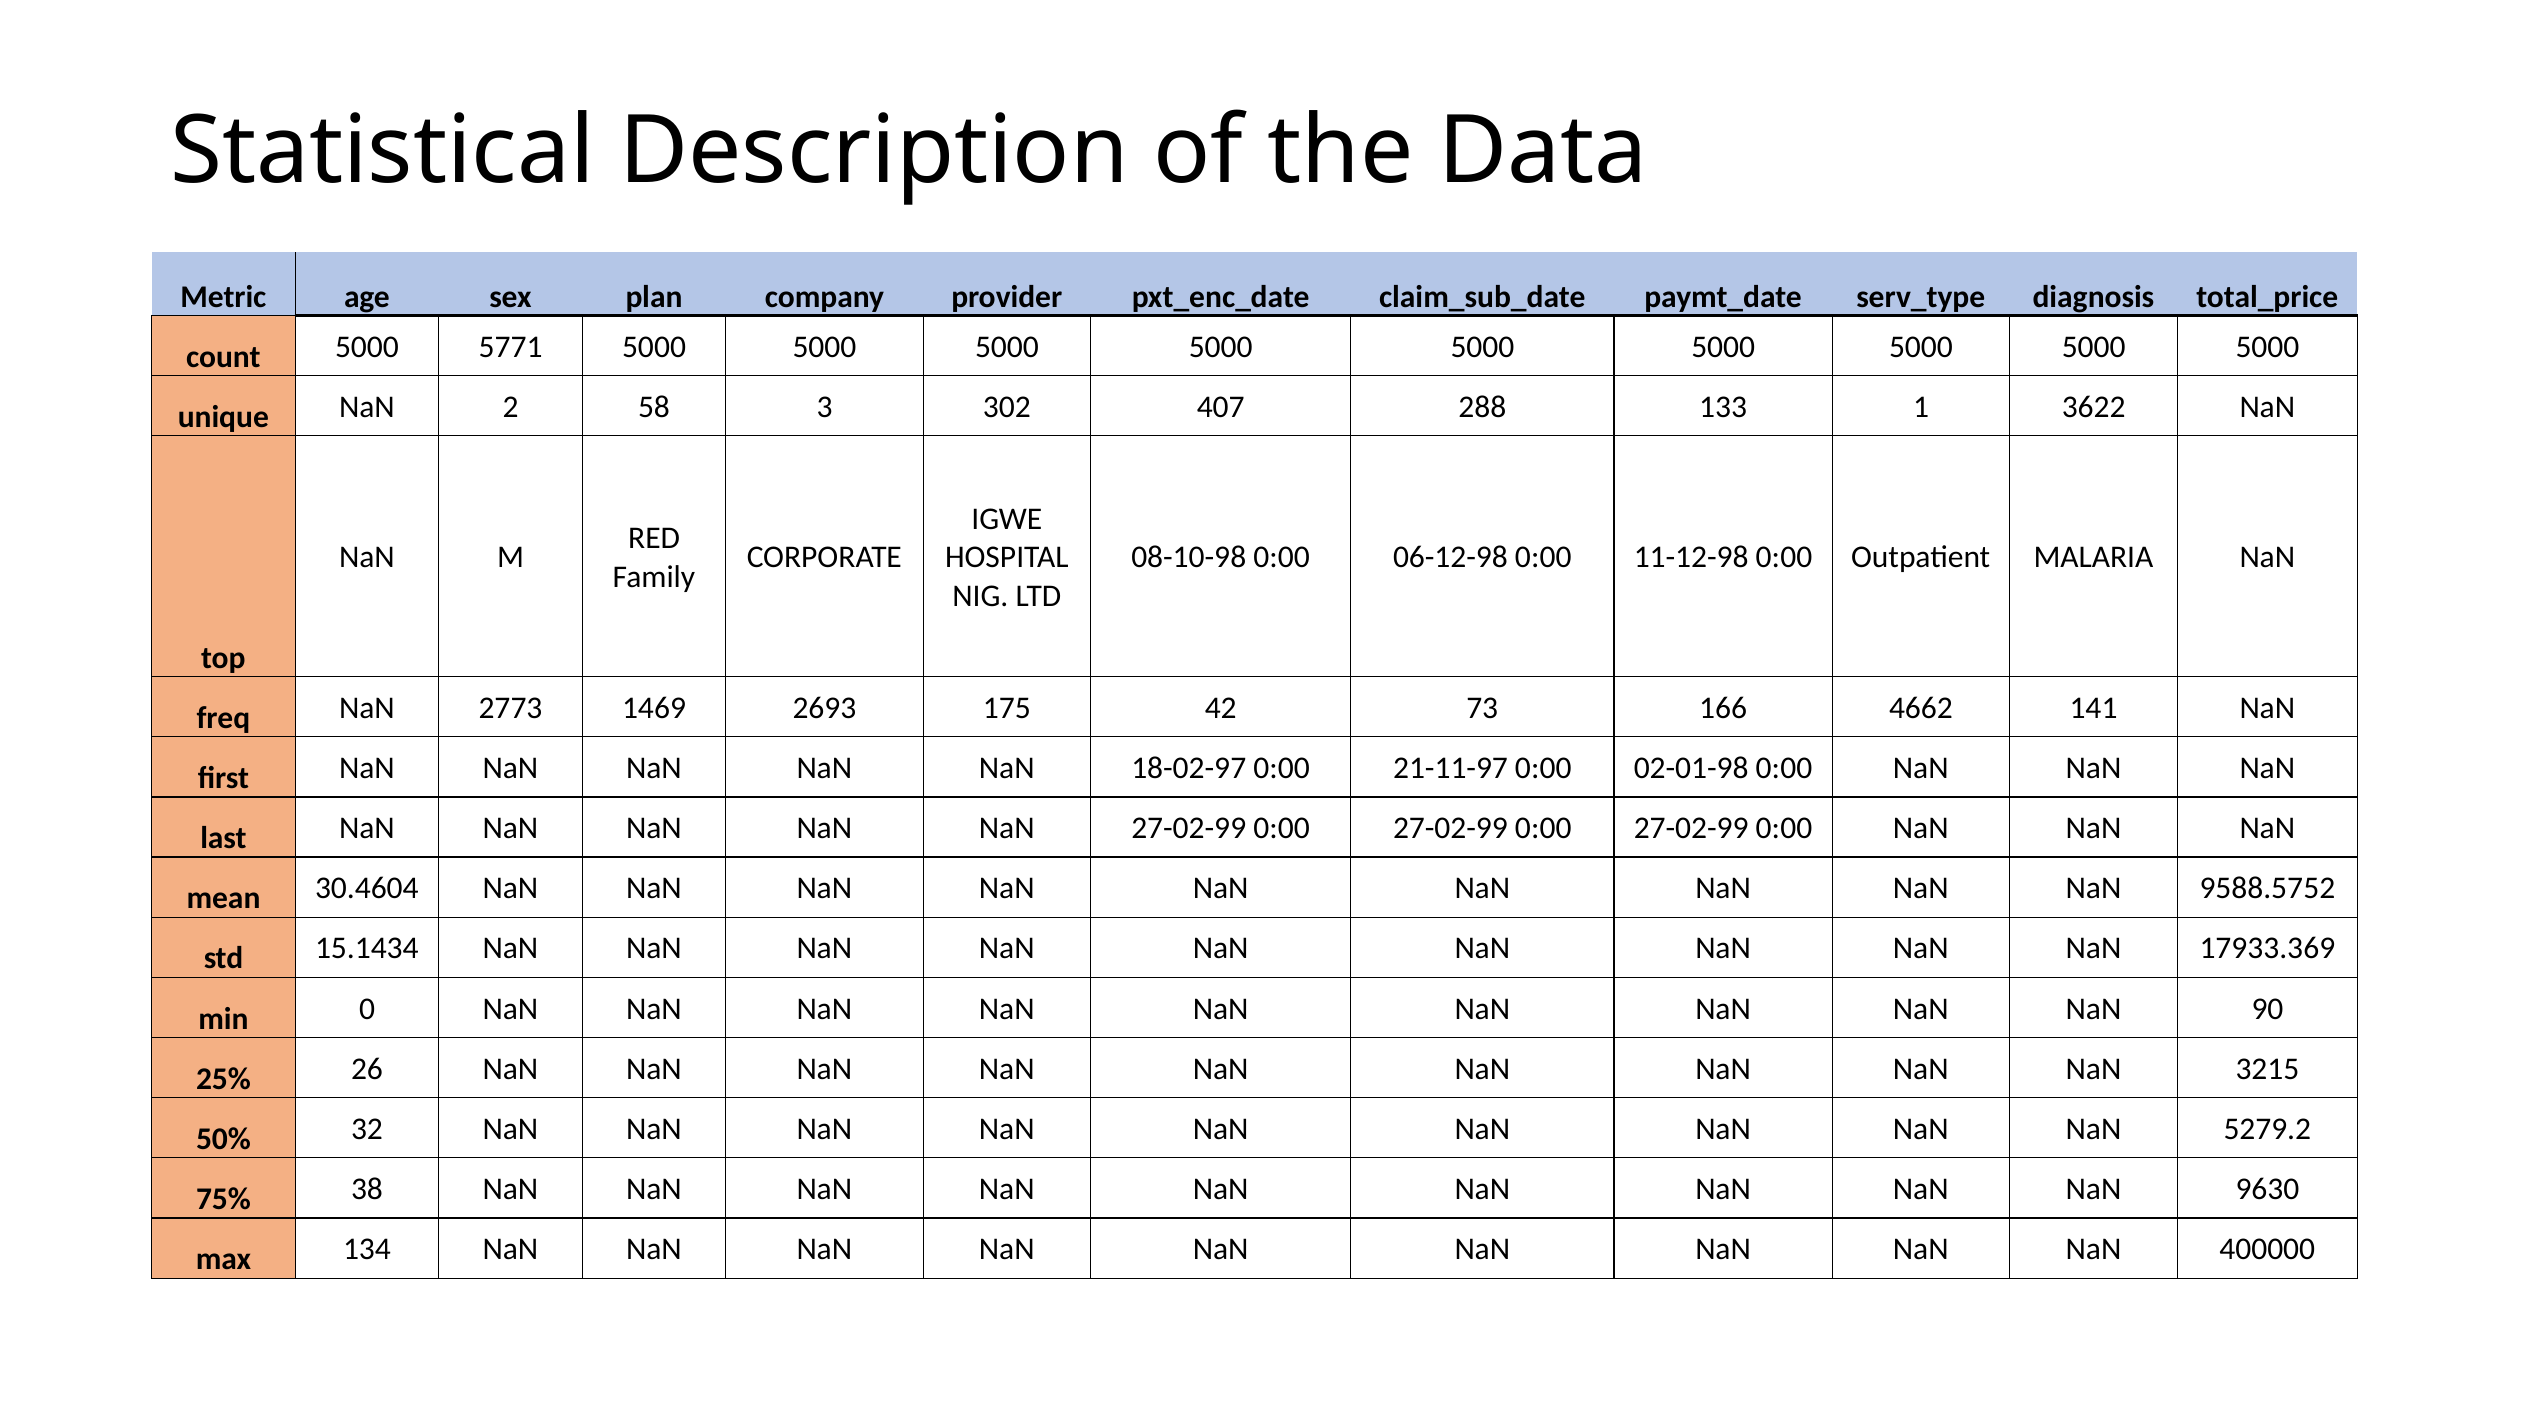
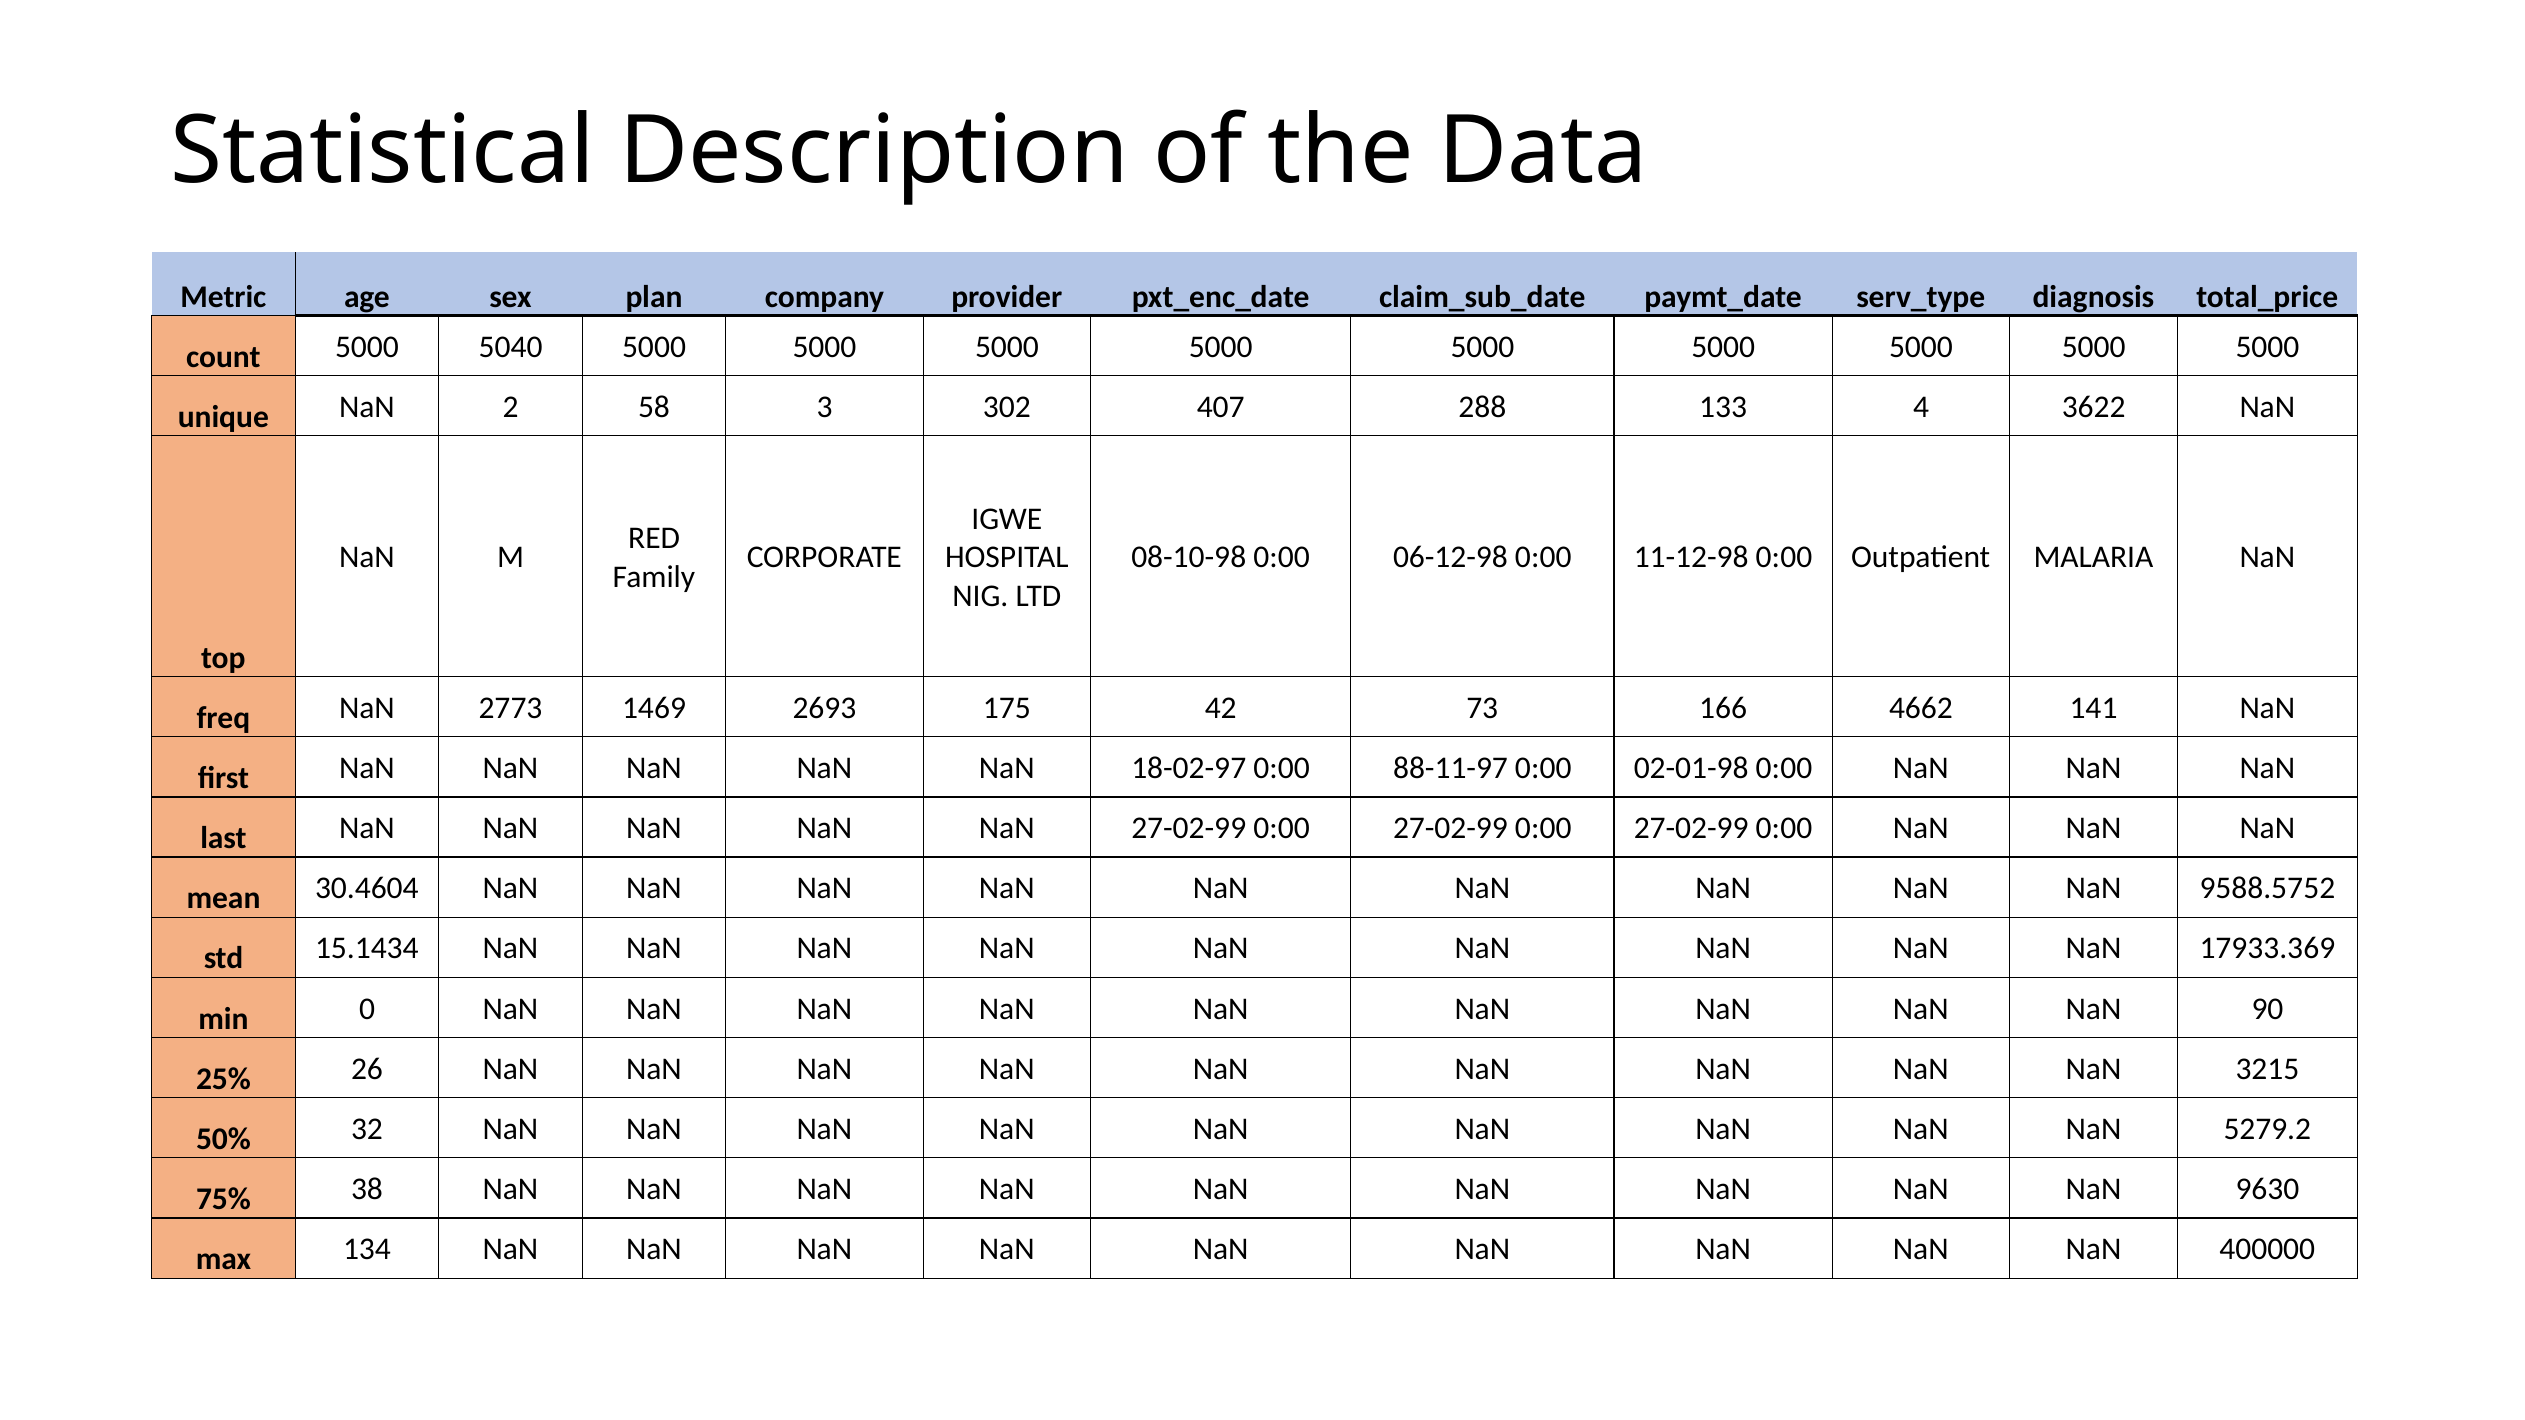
5771: 5771 -> 5040 (511, 347)
1: 1 -> 4 (1921, 407)
21-11-97: 21-11-97 -> 88-11-97 (1451, 768)
